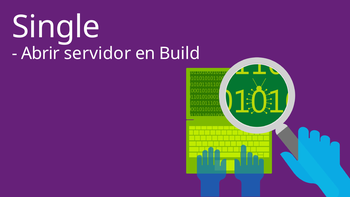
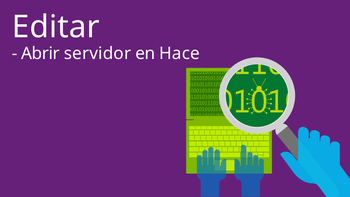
Single: Single -> Editar (56, 27)
Build: Build -> Hace (179, 53)
